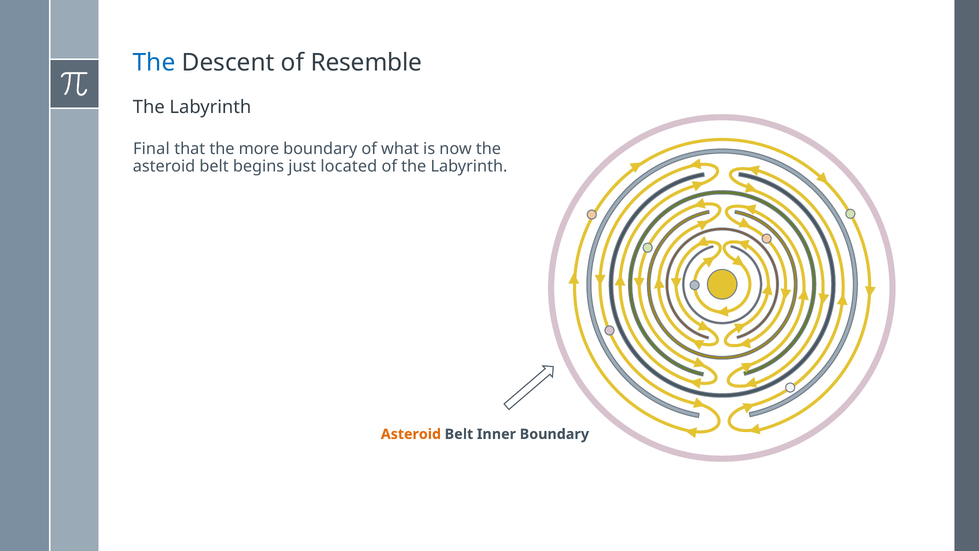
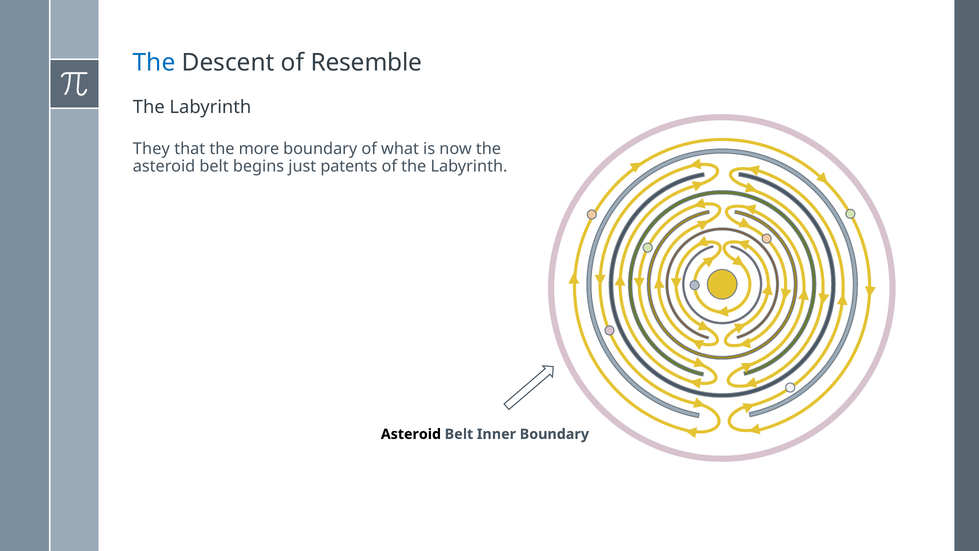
Final: Final -> They (151, 149)
located: located -> patents (349, 166)
Asteroid colour: orange -> black (411, 434)
